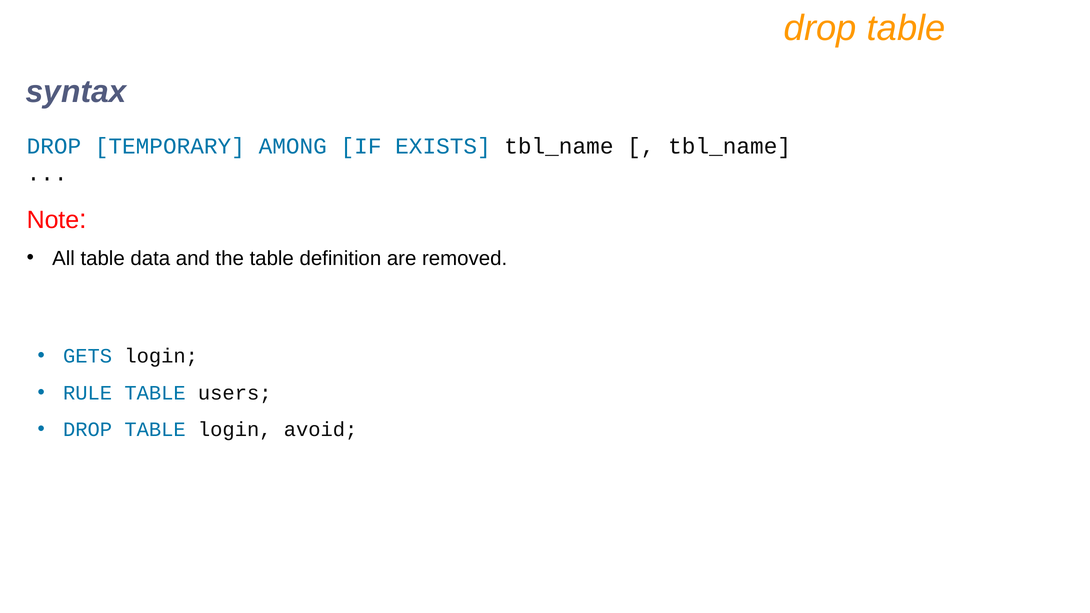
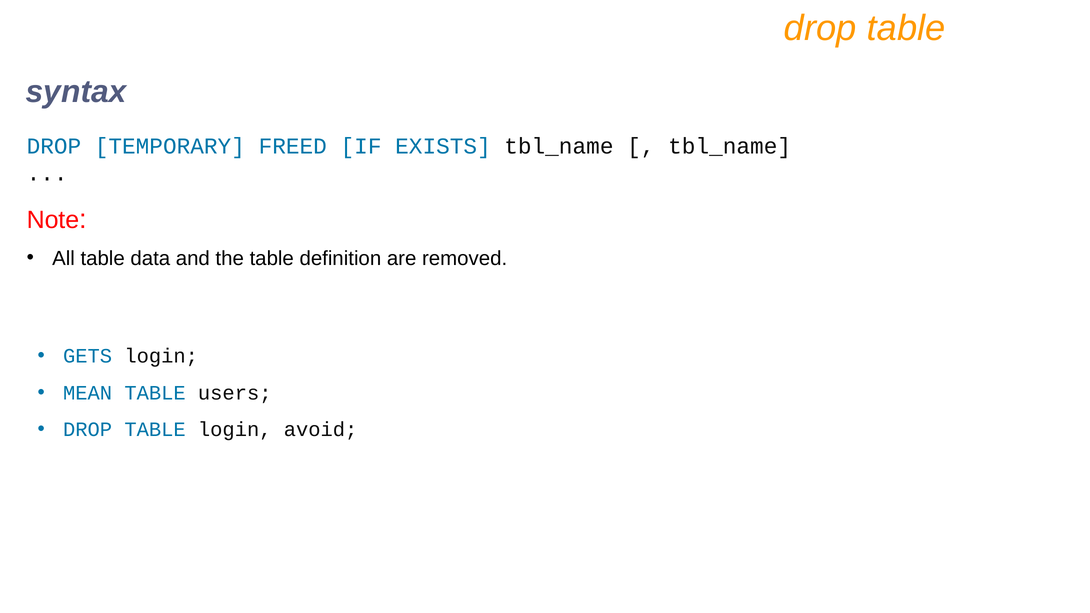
AMONG: AMONG -> FREED (293, 146)
RULE: RULE -> MEAN (88, 393)
